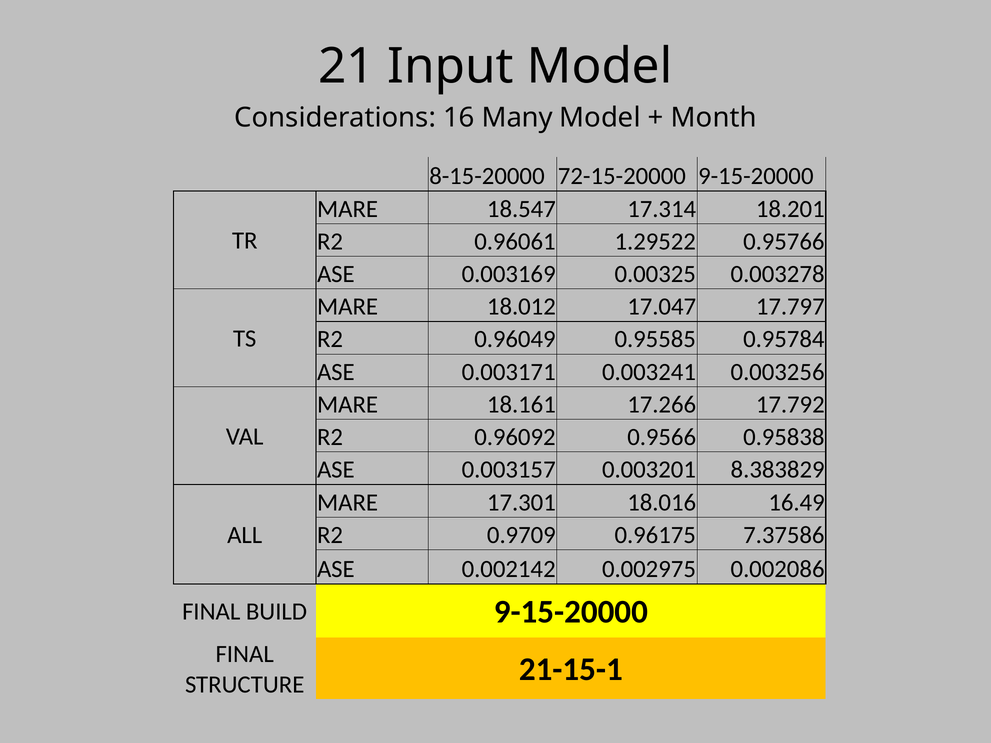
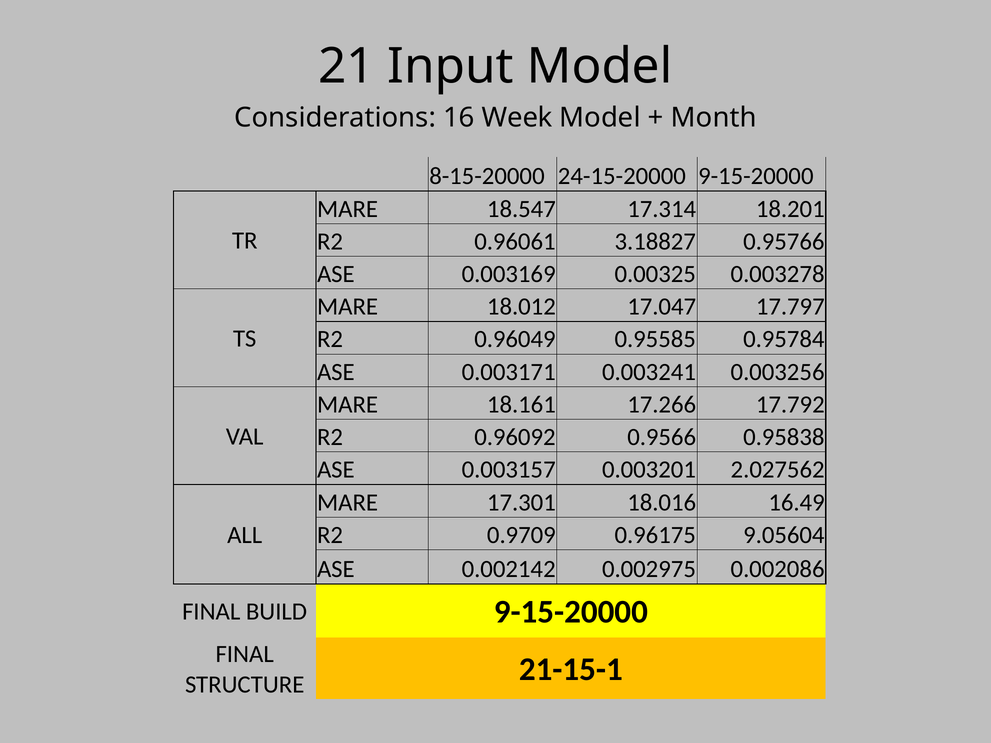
Many: Many -> Week (517, 118)
72-15-20000: 72-15-20000 -> 24-15-20000 (622, 176)
1.29522: 1.29522 -> 3.18827 (655, 242)
8.383829: 8.383829 -> 2.027562 (778, 470)
7.37586: 7.37586 -> 9.05604 (784, 535)
